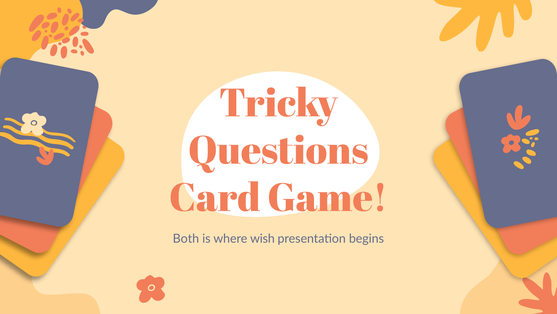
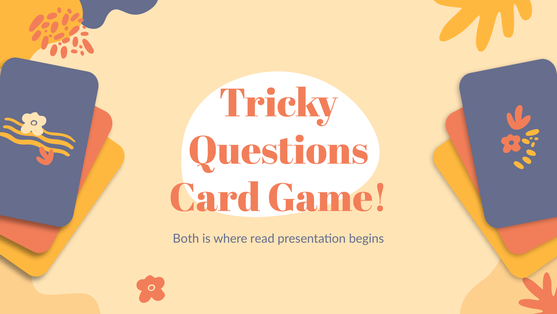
wish: wish -> read (262, 238)
